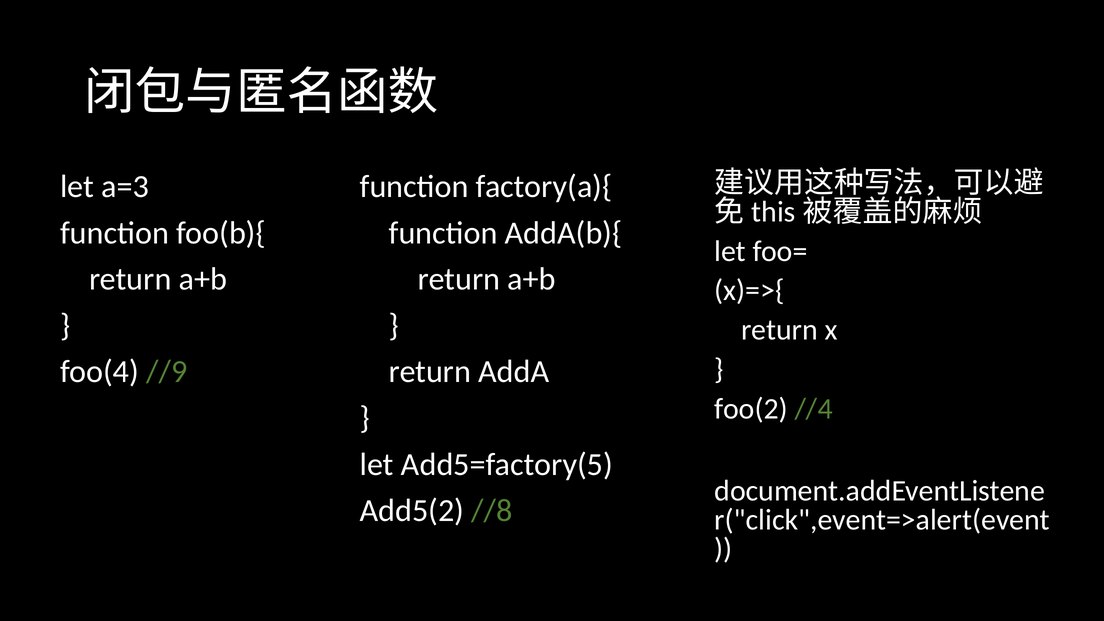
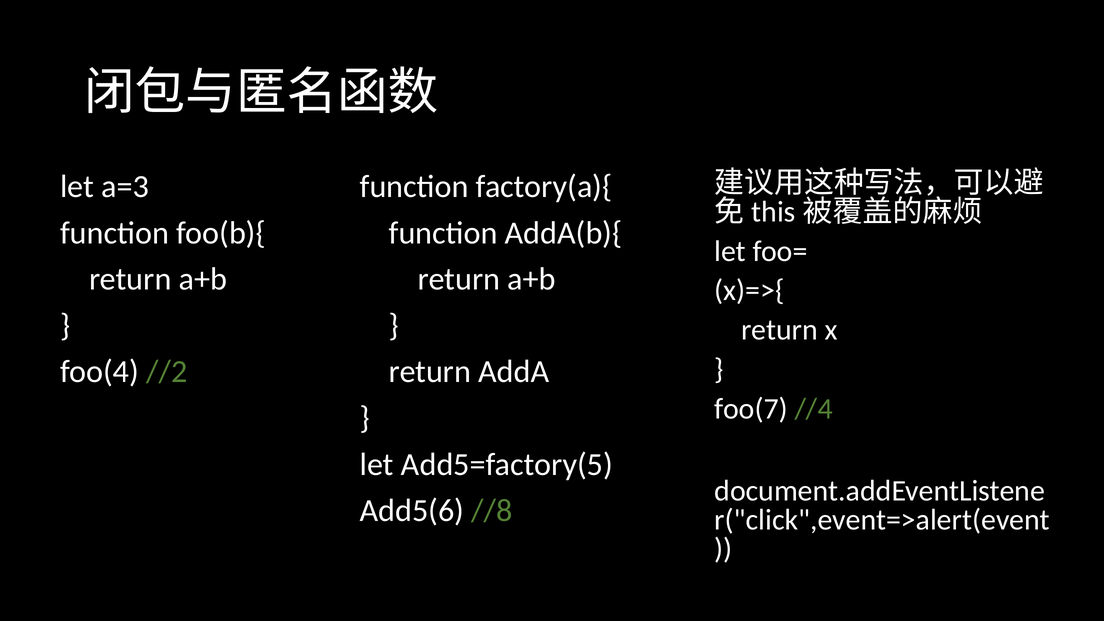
//9: //9 -> //2 (167, 372)
foo(2: foo(2 -> foo(7 (751, 409)
Add5(2: Add5(2 -> Add5(6 (412, 511)
